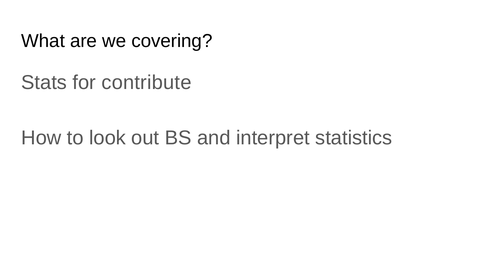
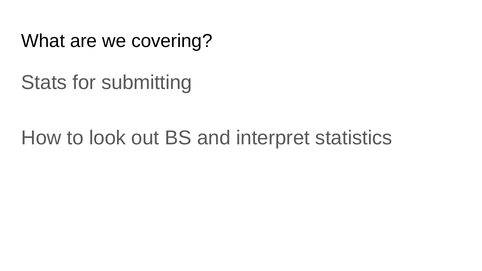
contribute: contribute -> submitting (147, 83)
